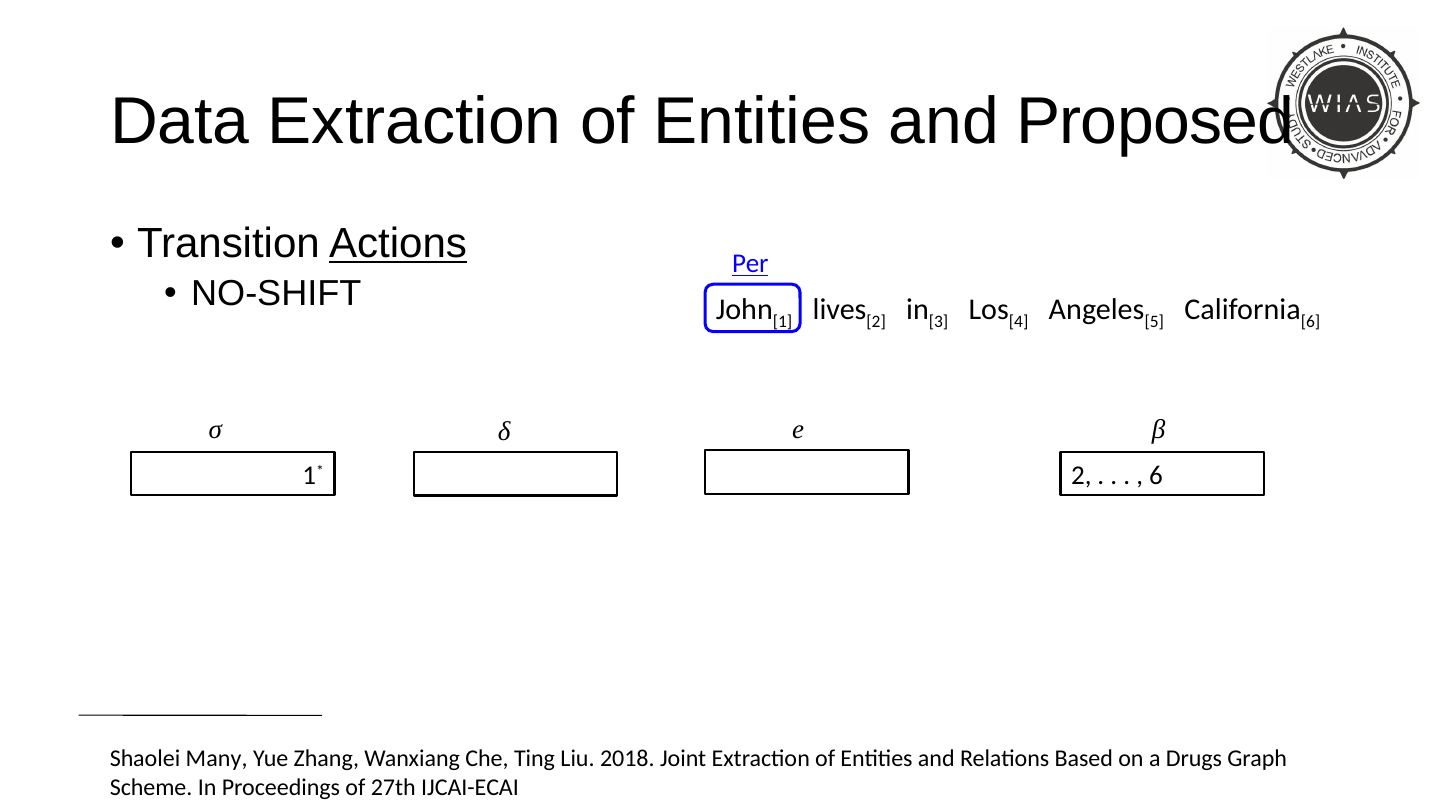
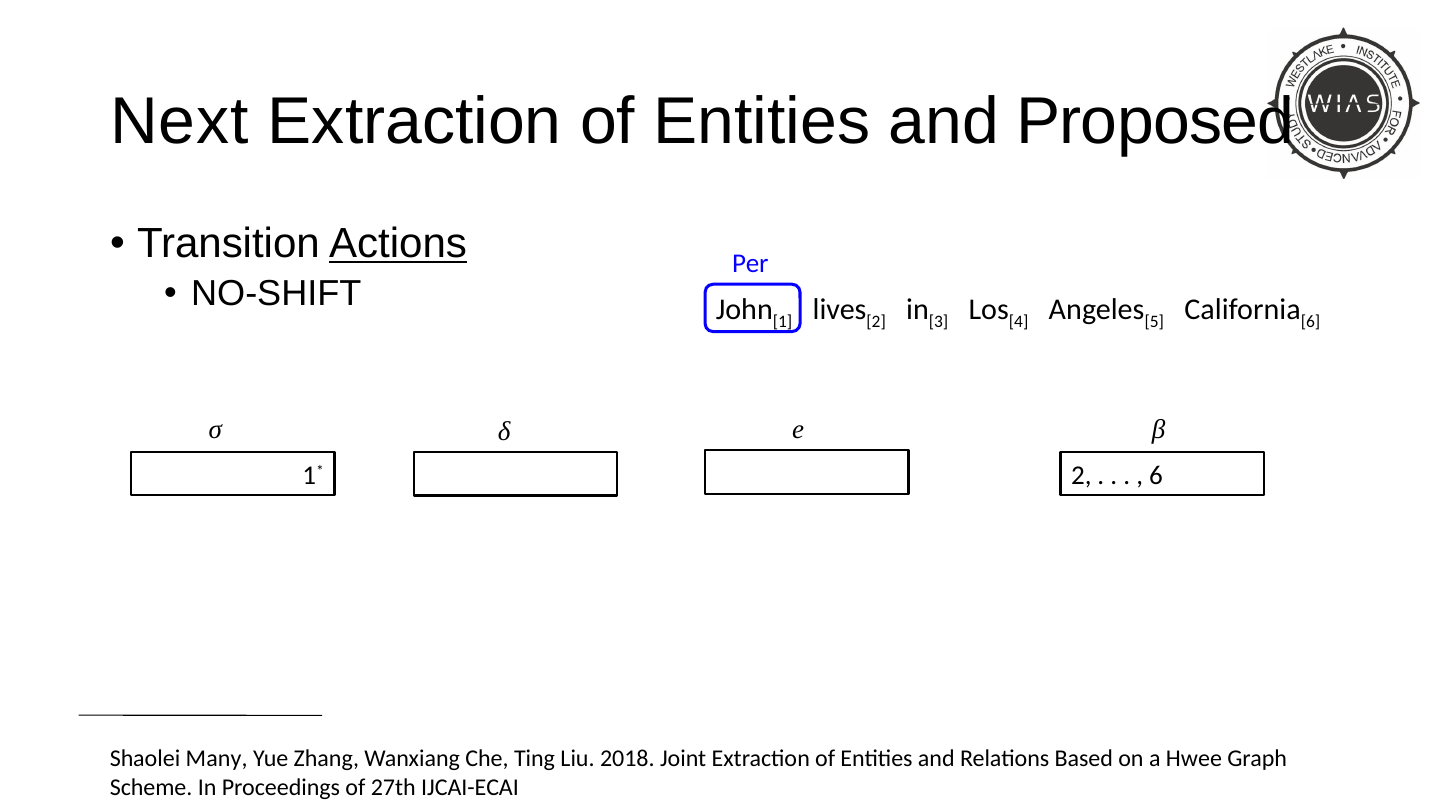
Data: Data -> Next (179, 121)
Per underline: present -> none (750, 264)
Drugs: Drugs -> Hwee (1194, 759)
